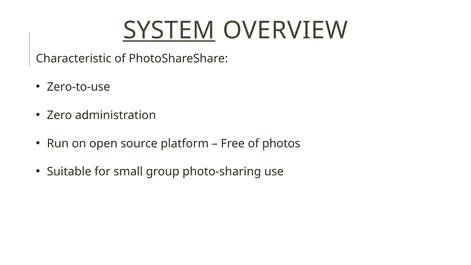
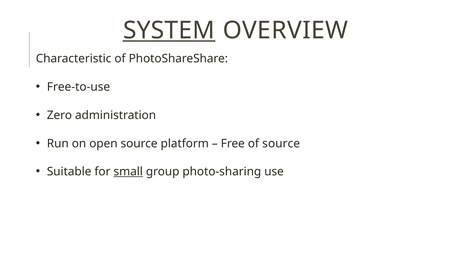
Zero-to-use: Zero-to-use -> Free-to-use (78, 87)
of photos: photos -> source (281, 143)
small underline: none -> present (128, 172)
